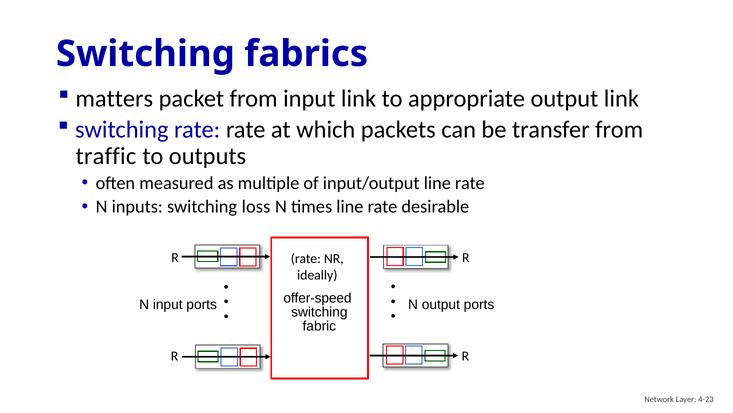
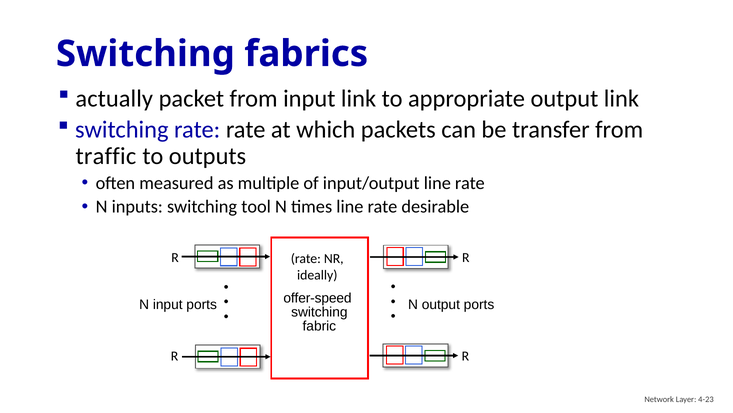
matters: matters -> actually (114, 99)
loss: loss -> tool (256, 206)
